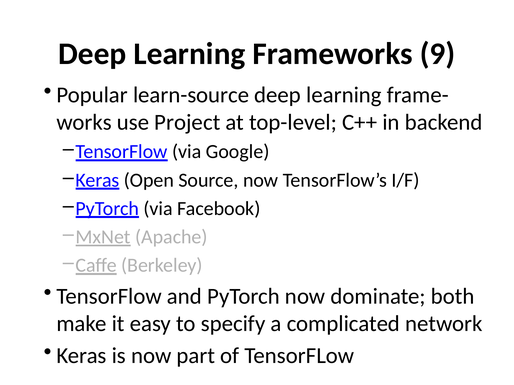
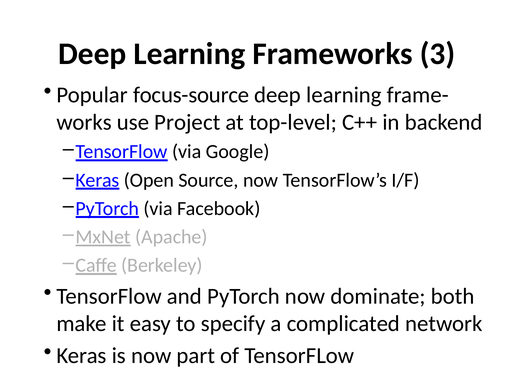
9: 9 -> 3 (437, 54)
learn-source: learn-source -> focus-source (191, 95)
